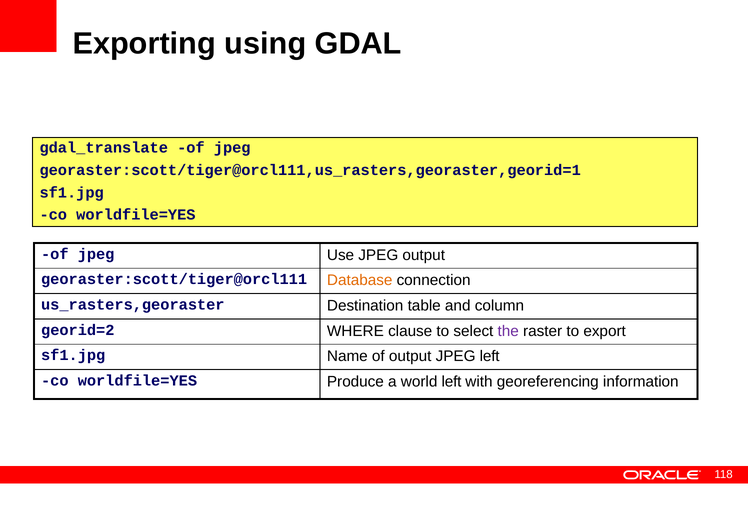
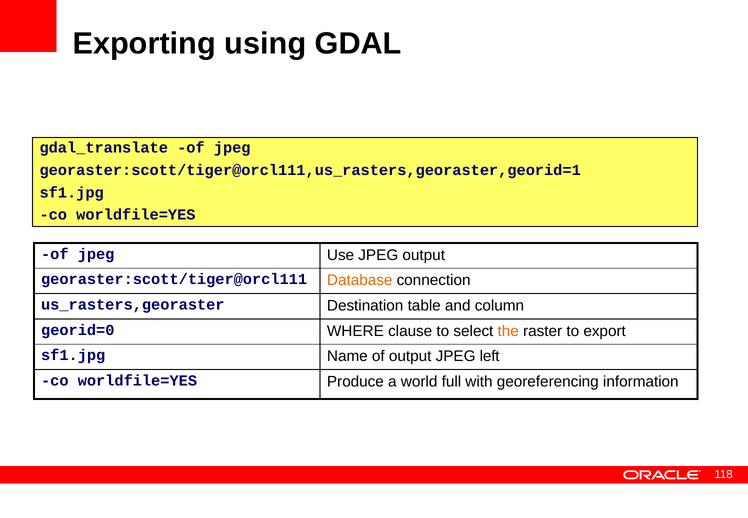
georid=2: georid=2 -> georid=0 (78, 330)
the colour: purple -> orange (508, 331)
world left: left -> full (451, 382)
